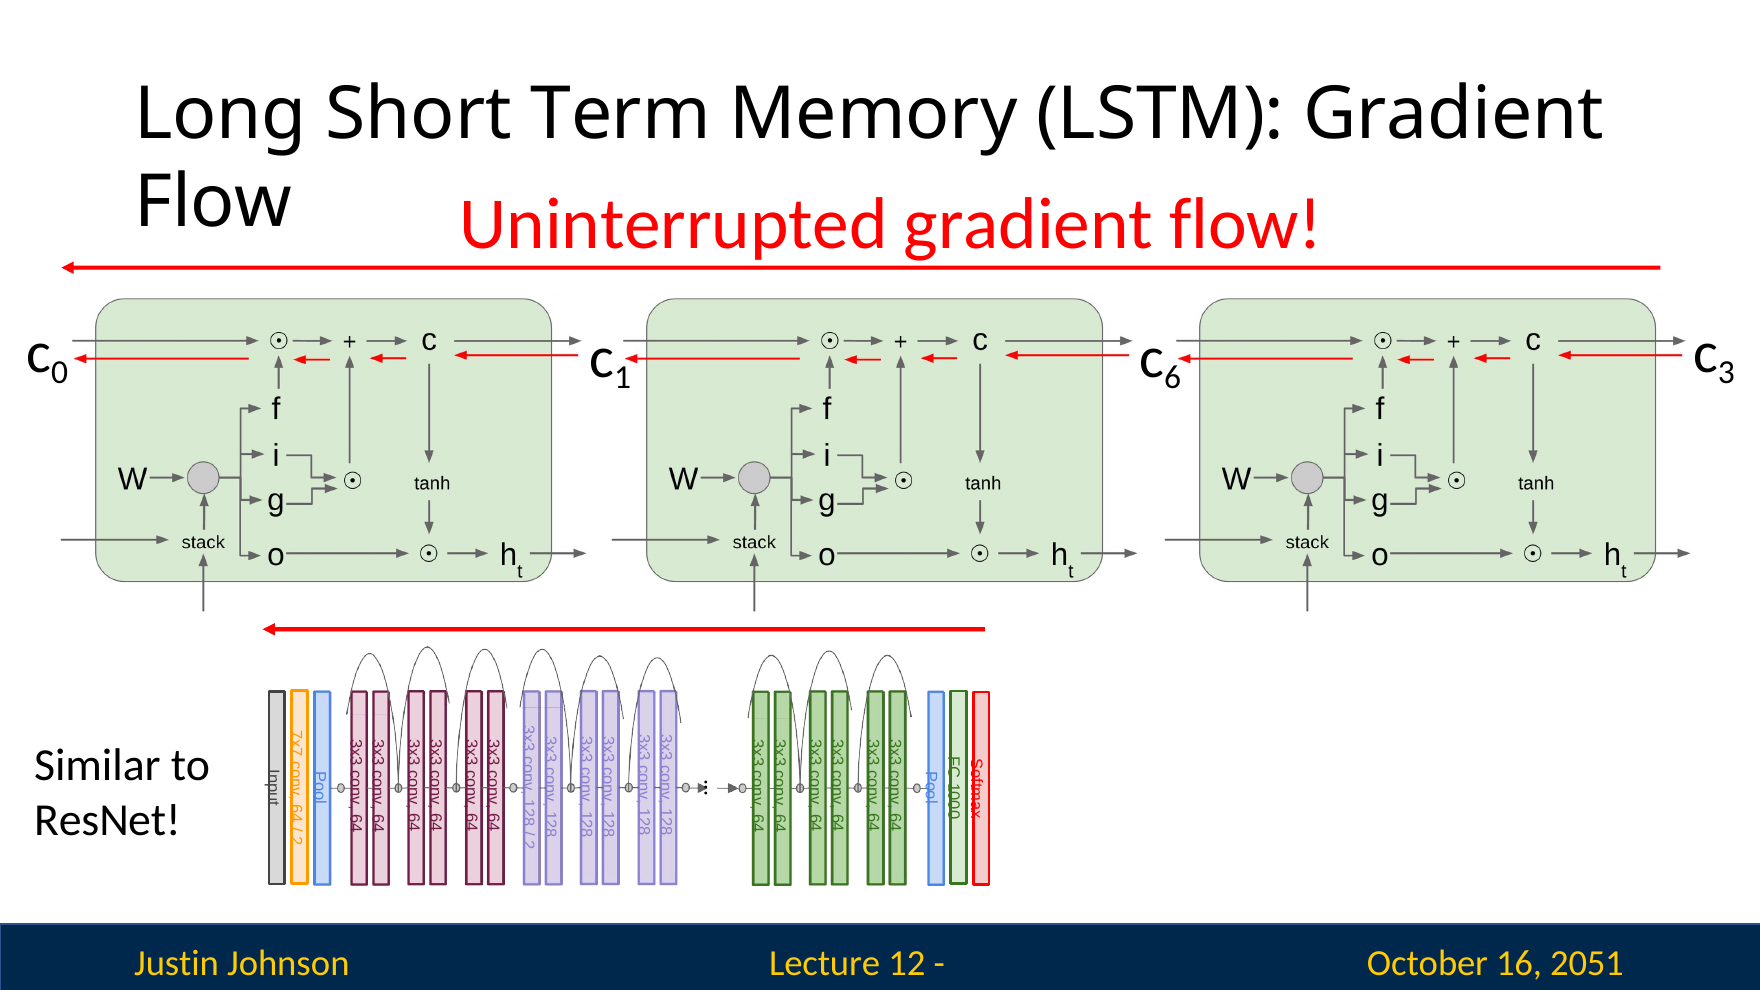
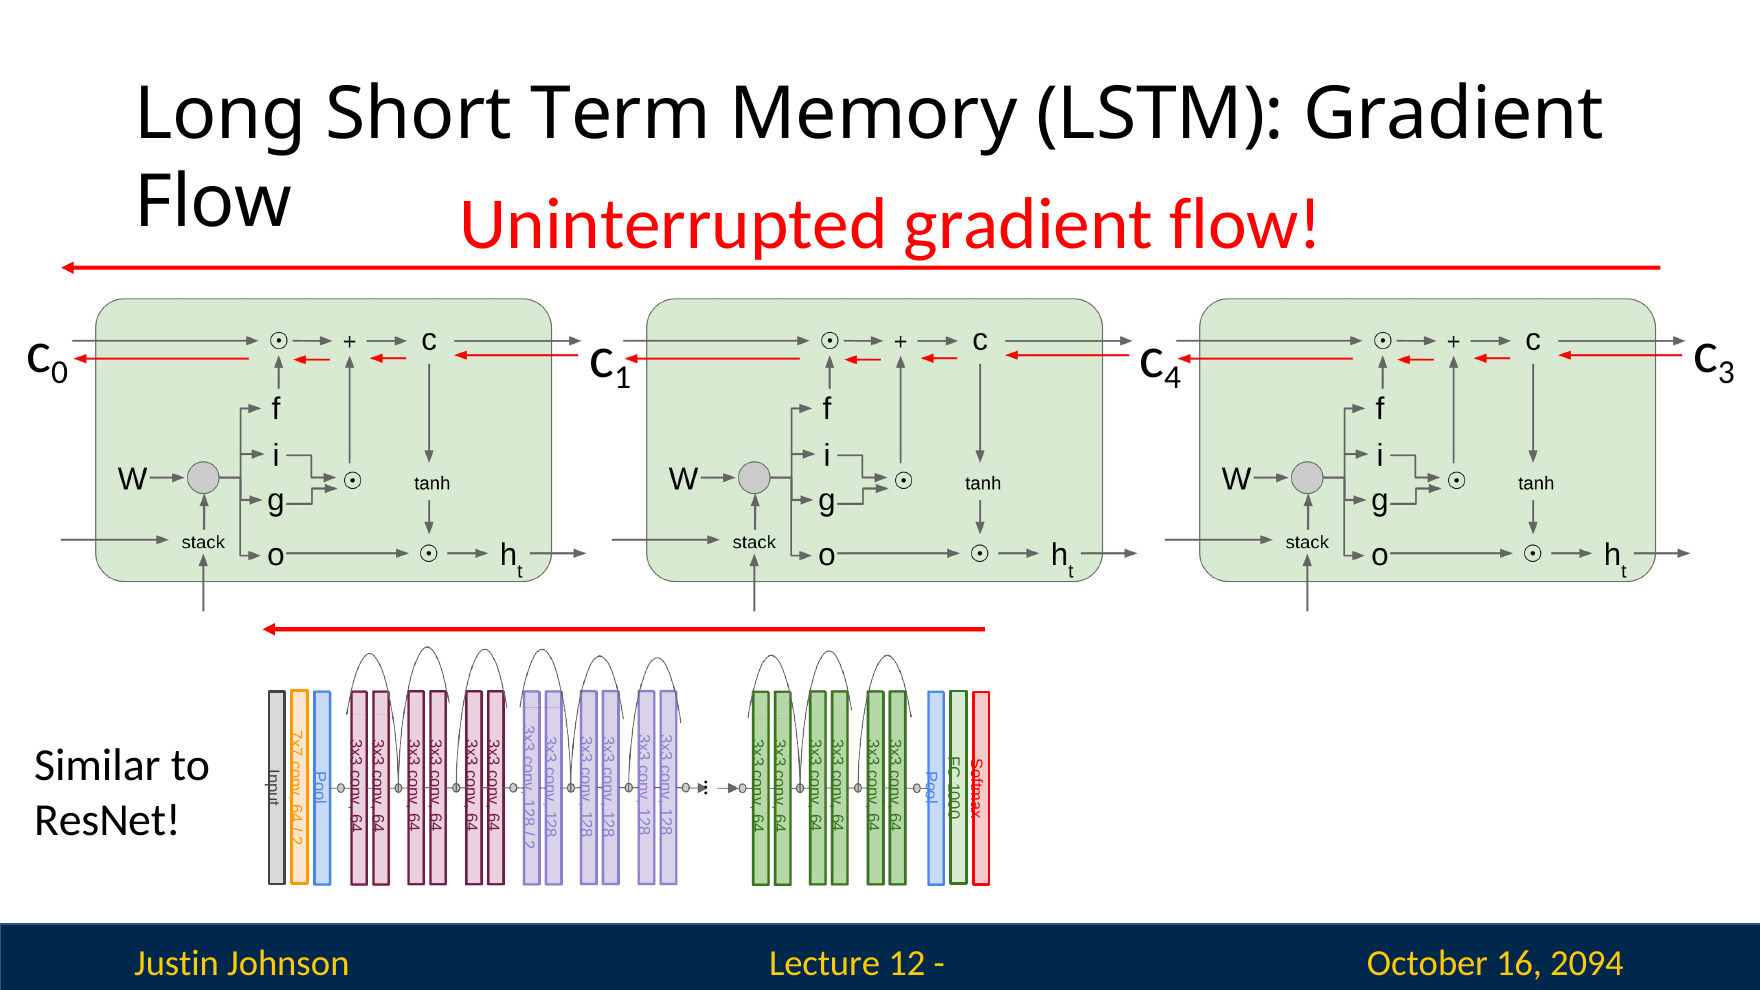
6: 6 -> 4 (1173, 377)
2051: 2051 -> 2094 (1587, 963)
